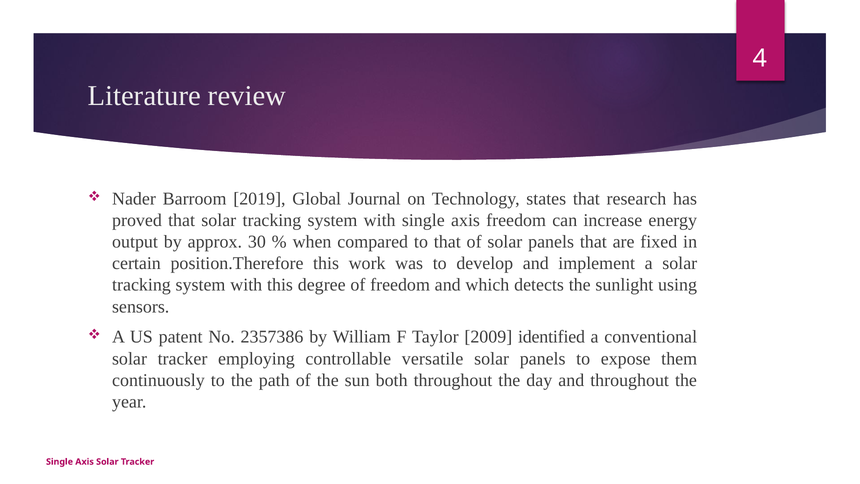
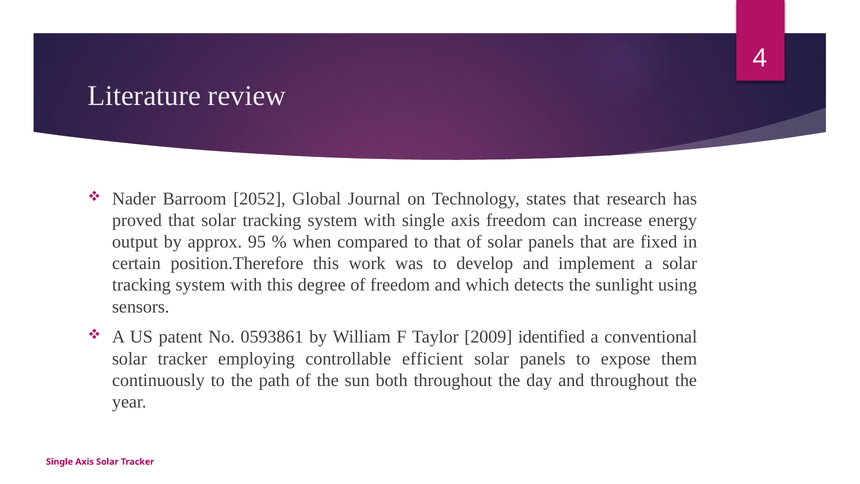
2019: 2019 -> 2052 (259, 199)
30: 30 -> 95 (257, 242)
2357386: 2357386 -> 0593861 (272, 337)
versatile: versatile -> efficient (433, 358)
